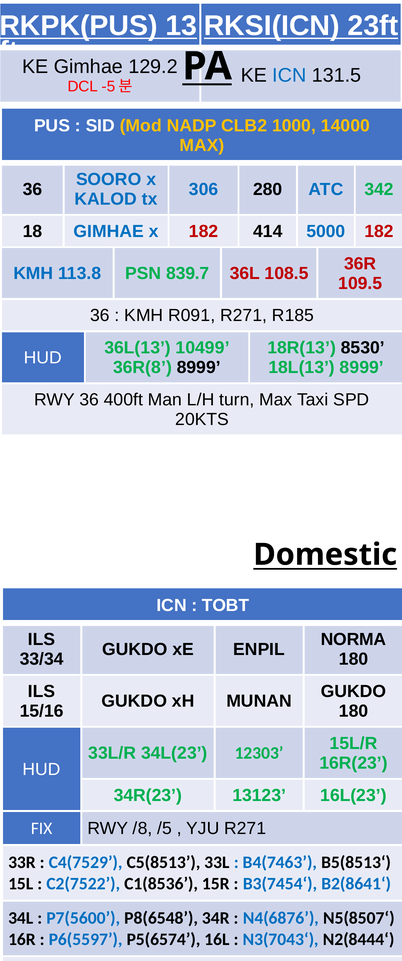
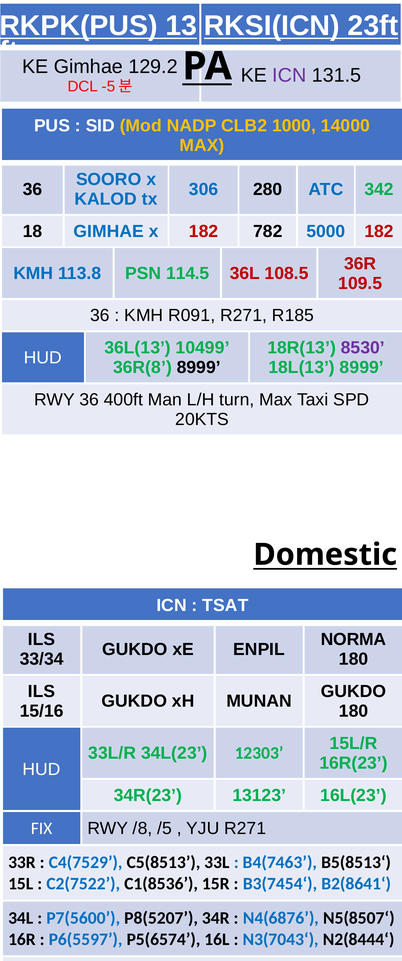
ICN colour: blue -> purple (289, 75)
414: 414 -> 782 (268, 232)
839.7: 839.7 -> 114.5 (188, 274)
8530 colour: black -> purple (363, 348)
TOBT: TOBT -> TSAT (225, 606)
P8(6548: P8(6548 -> P8(5207 (161, 919)
